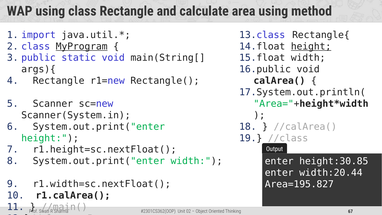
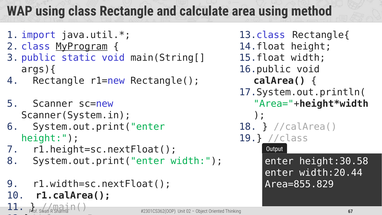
height underline: present -> none (311, 46)
height:30.85: height:30.85 -> height:30.58 (334, 161)
Area=195.827: Area=195.827 -> Area=855.829 (299, 184)
